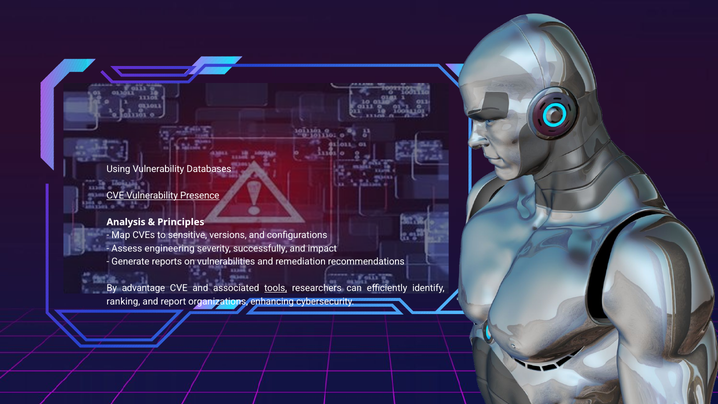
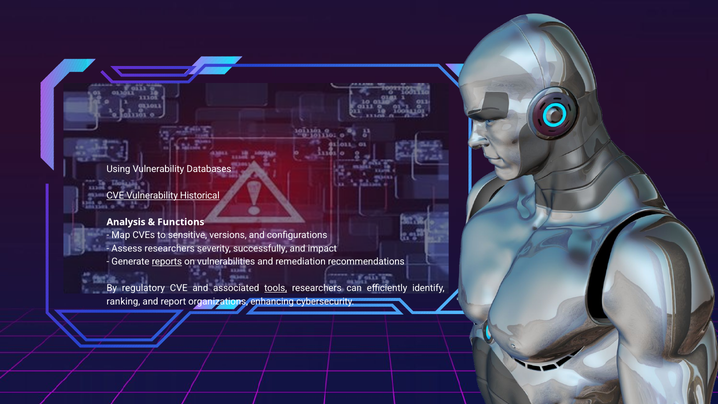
Presence: Presence -> Historical (200, 195)
Principles: Principles -> Functions (181, 222)
Assess engineering: engineering -> researchers (170, 248)
reports underline: none -> present (167, 262)
advantage: advantage -> regulatory (143, 288)
